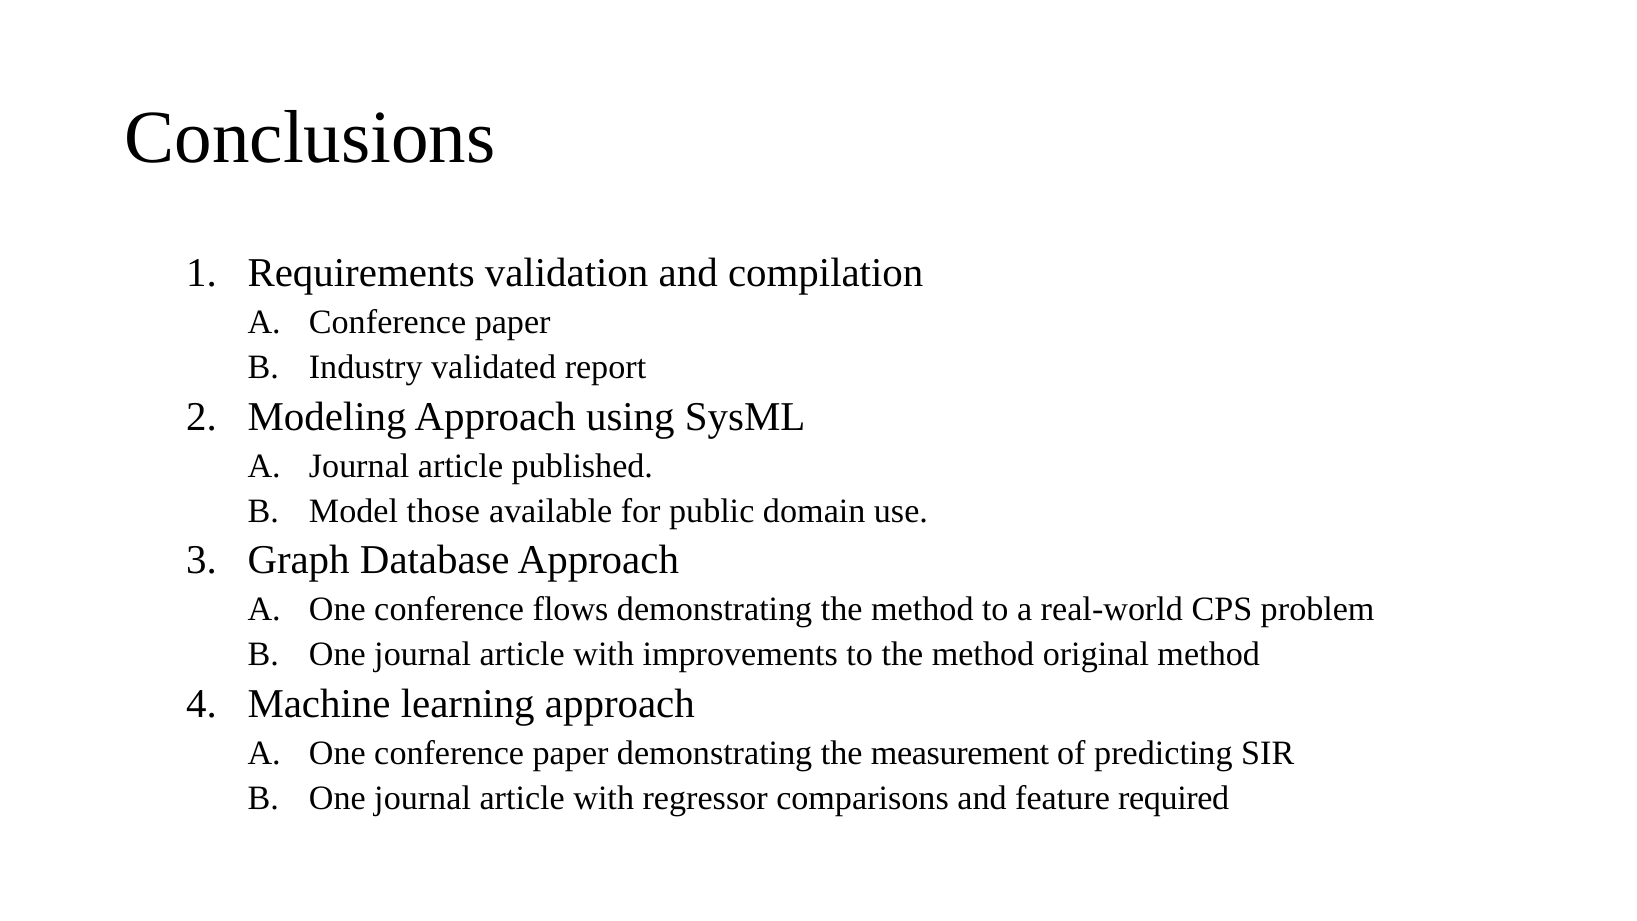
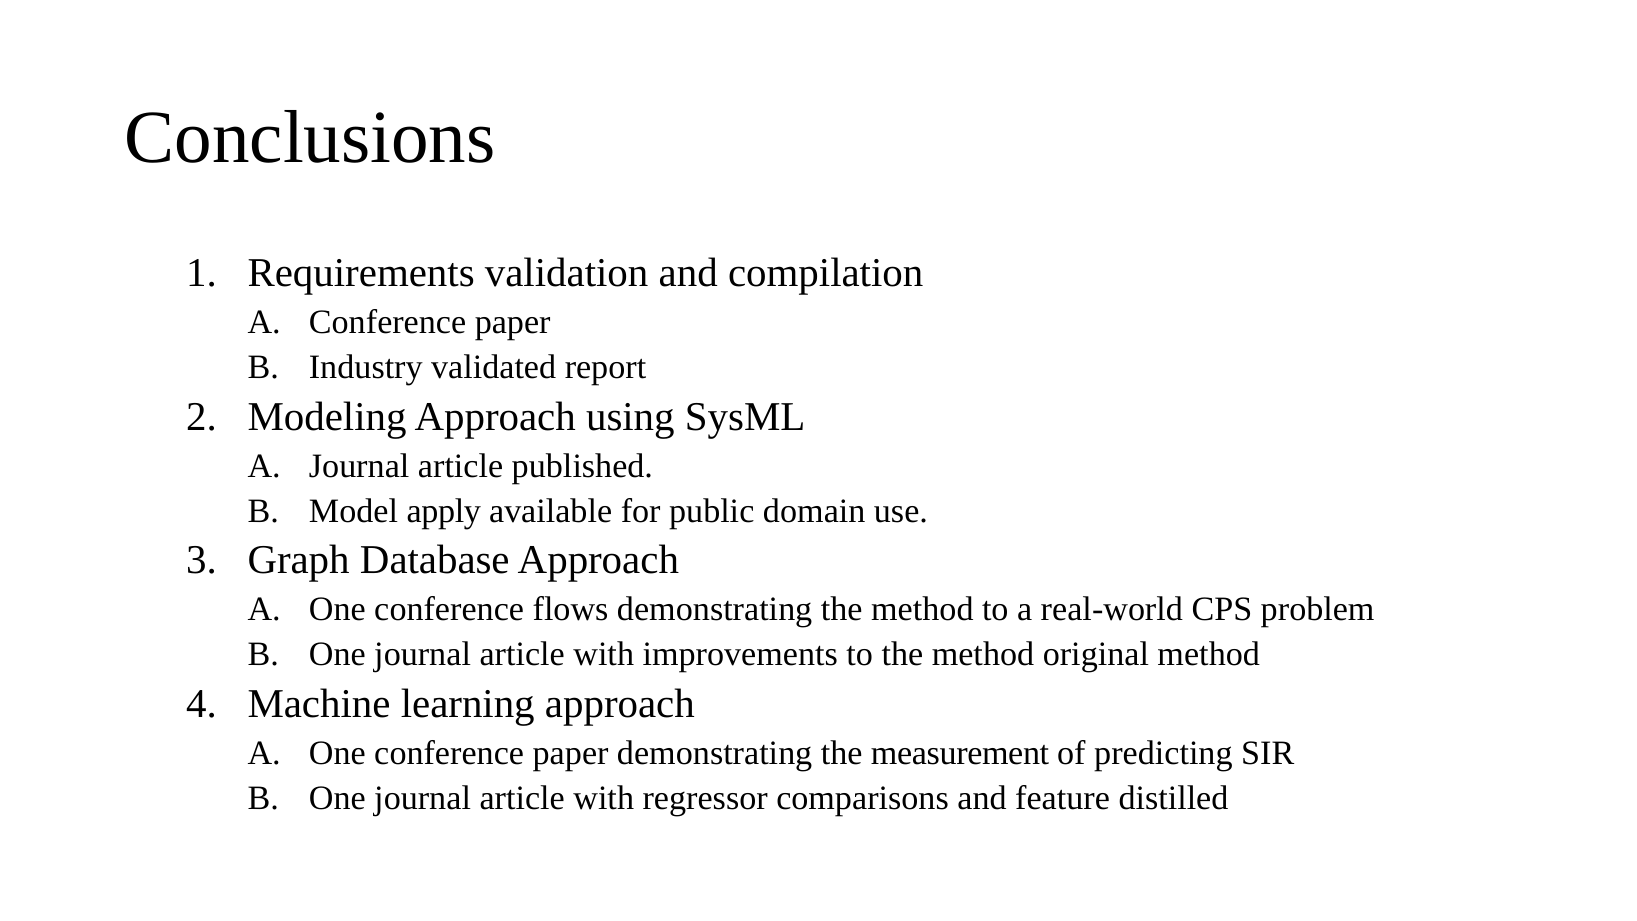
those: those -> apply (444, 511)
required: required -> distilled (1173, 798)
